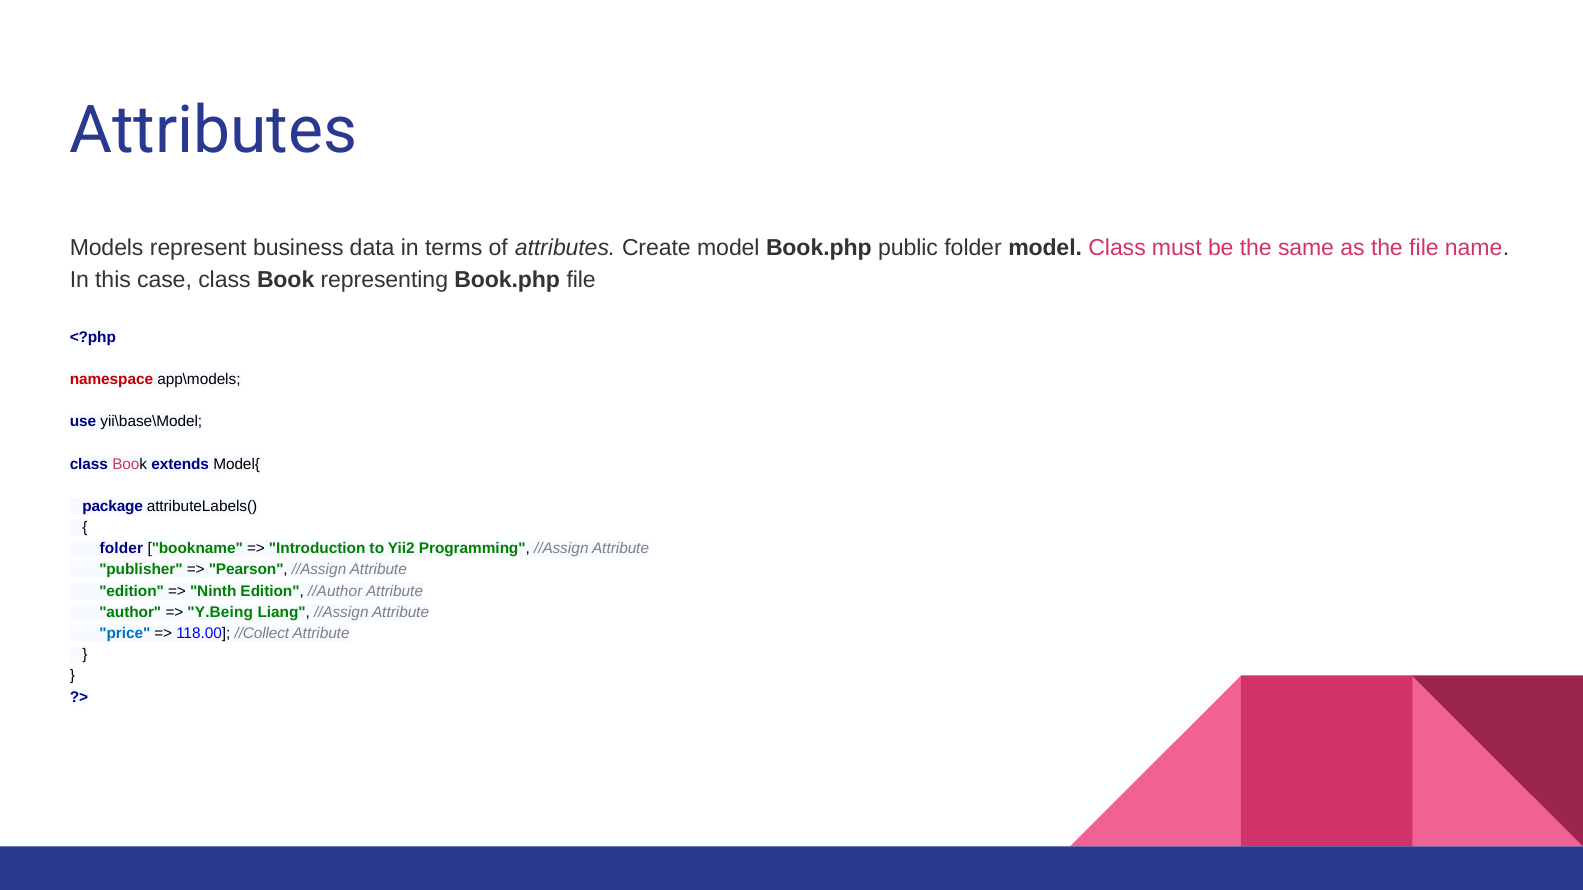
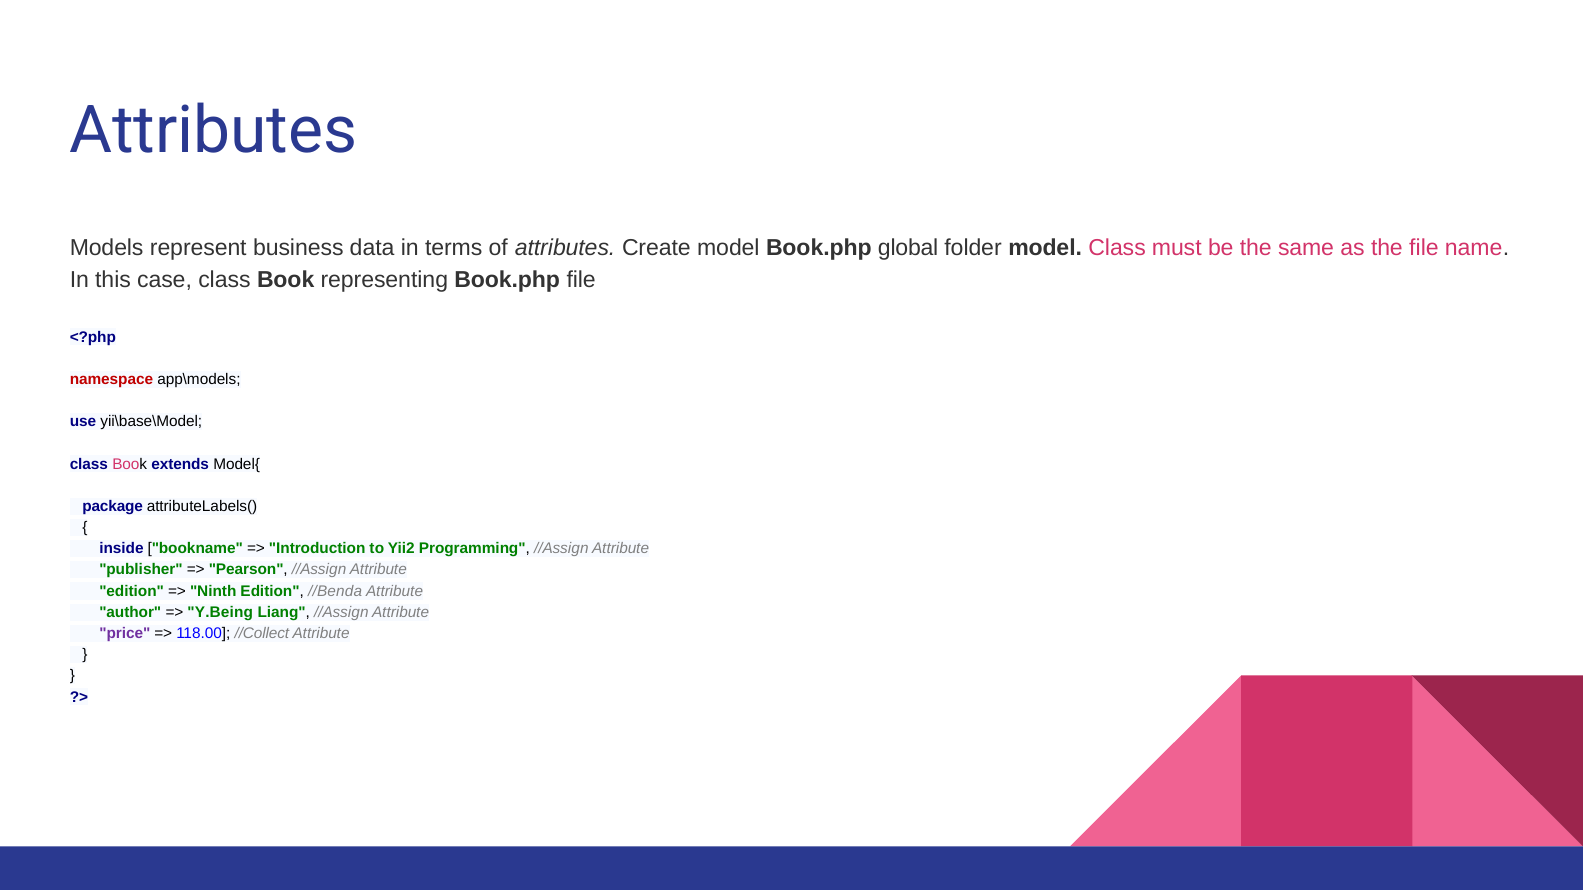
public: public -> global (908, 248)
folder: folder -> inside (121, 549)
//Author: //Author -> //Benda (335, 591)
price colour: blue -> purple (125, 634)
